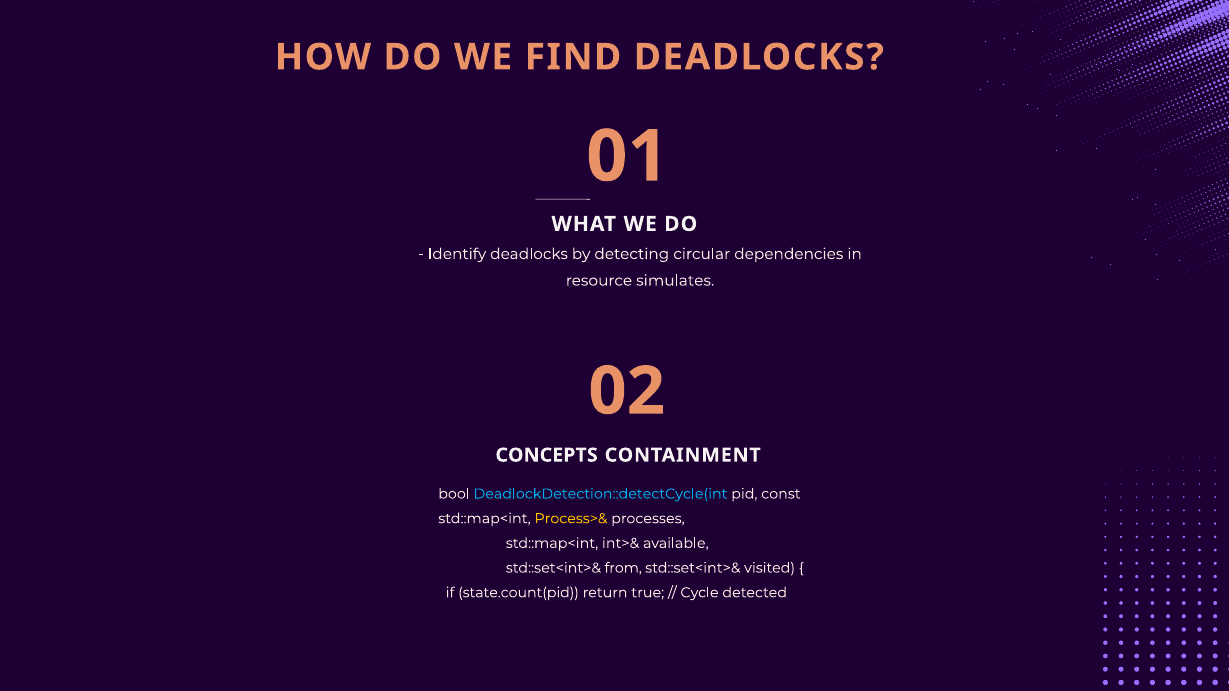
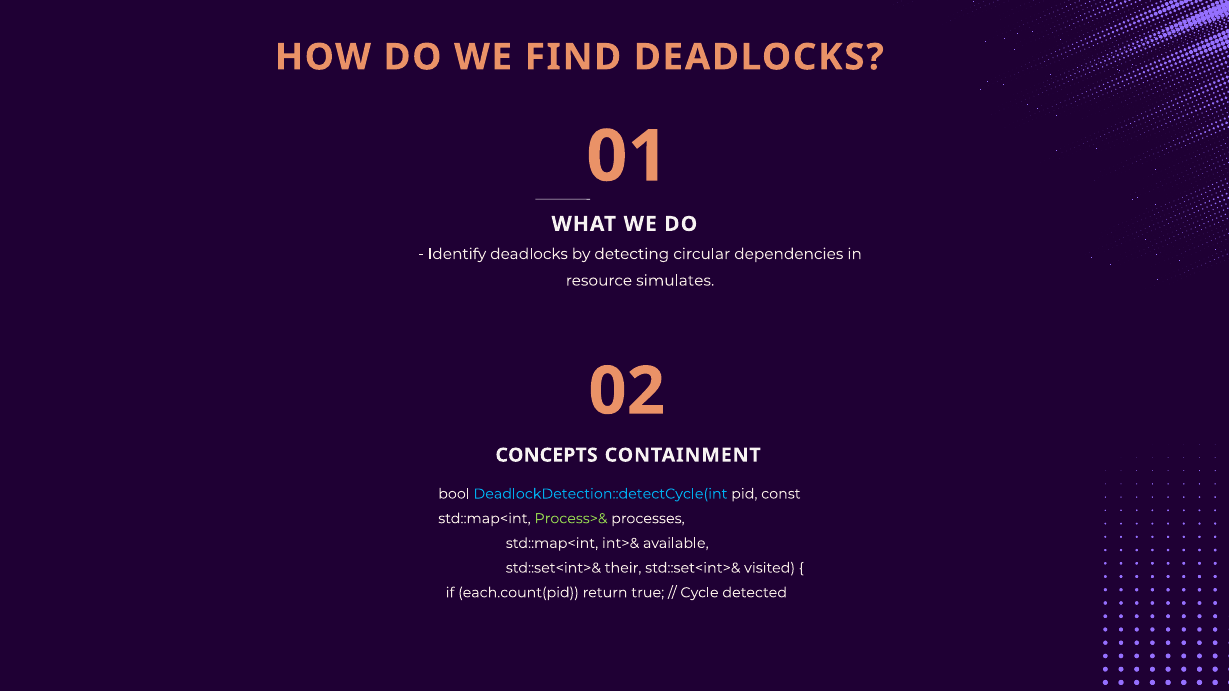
Process>& colour: yellow -> light green (571, 519)
from: from -> their (623, 568)
state.count(pid: state.count(pid -> each.count(pid (519, 593)
